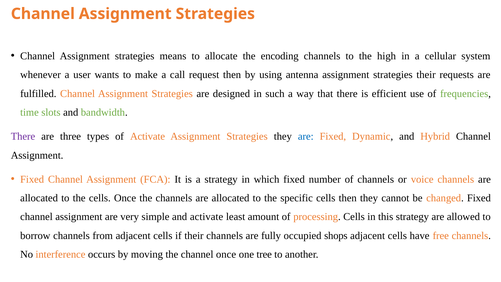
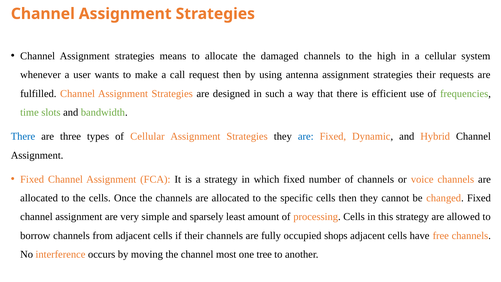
encoding: encoding -> damaged (280, 56)
There colour: purple -> blue (23, 136)
of Activate: Activate -> Cellular (147, 136)
and activate: activate -> sparsely (207, 217)
channel once: once -> most (226, 254)
